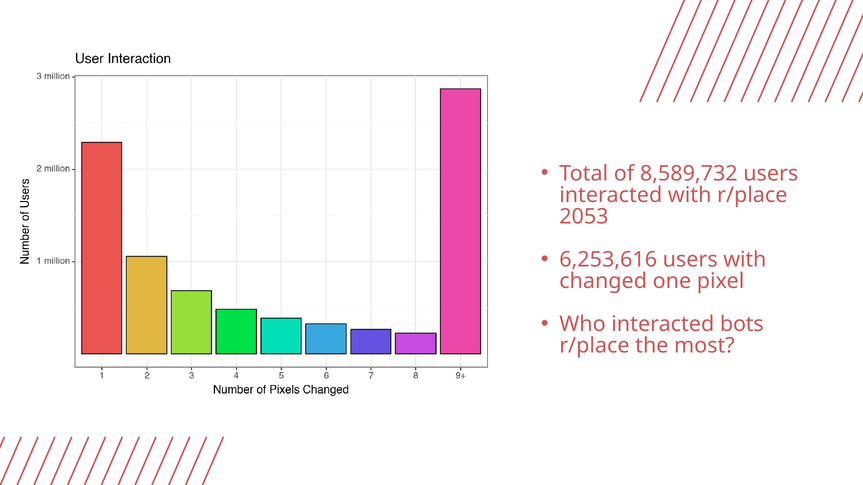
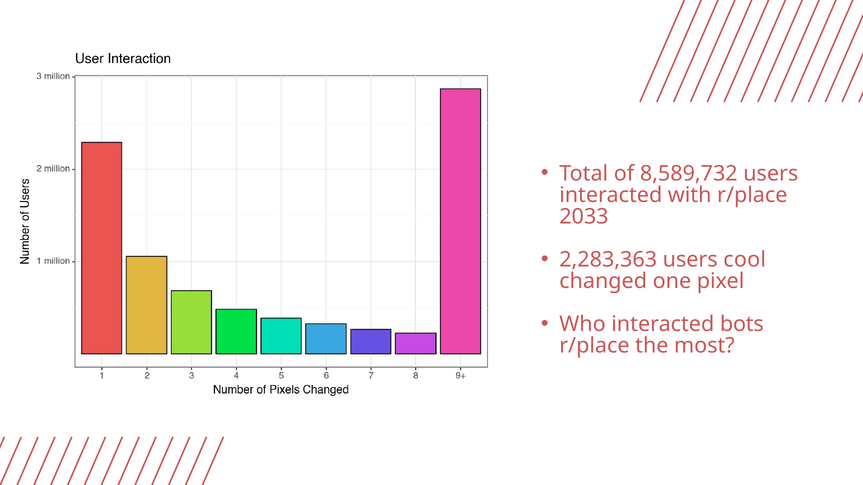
2053: 2053 -> 2033 (584, 217)
6,253,616: 6,253,616 -> 2,283,363 (608, 260)
users with: with -> cool (745, 260)
